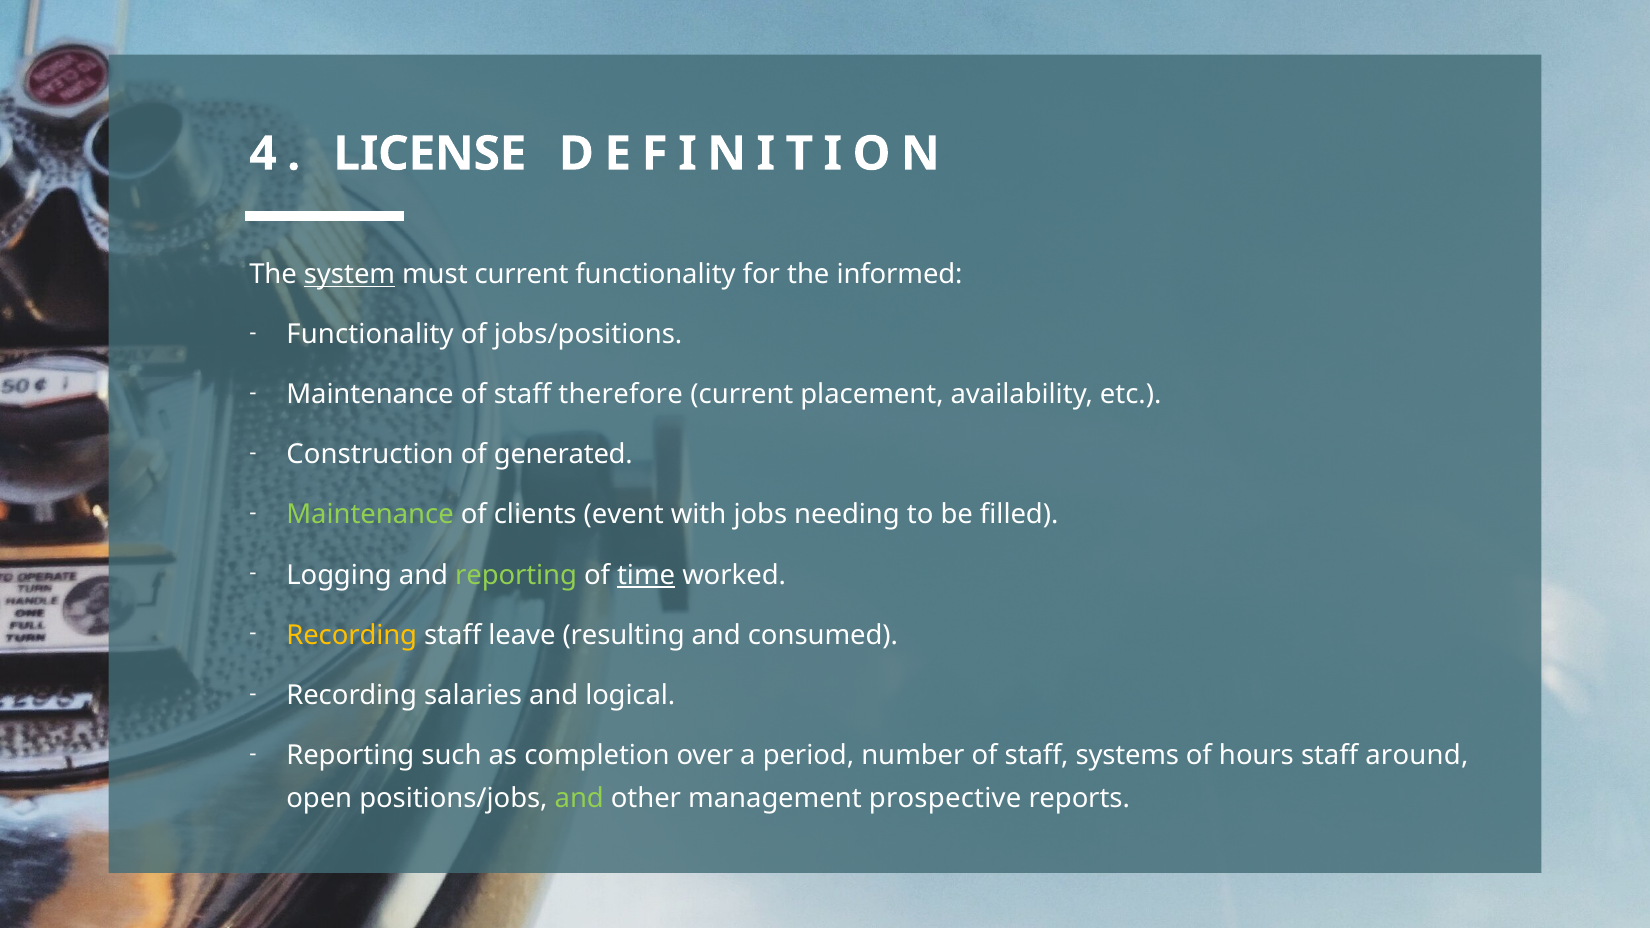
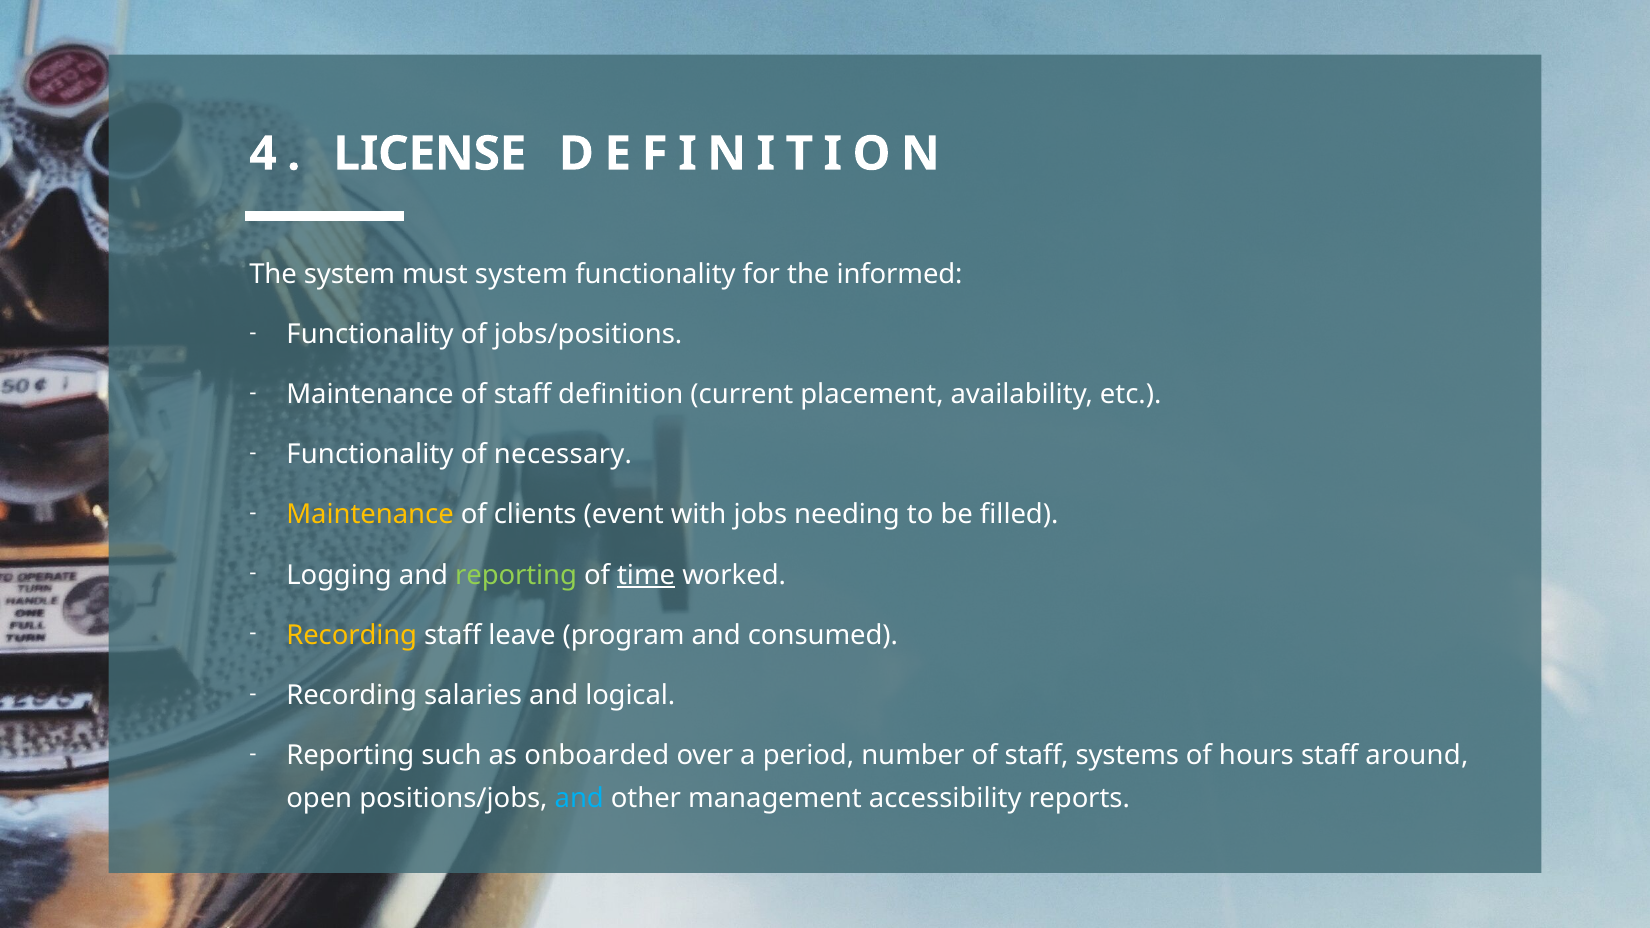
system underline: present -> none (349, 275)
must current: current -> system (521, 275)
staff therefore: therefore -> definition (621, 395)
Construction: Construction -> Functionality (370, 455)
generated: generated -> necessary (563, 455)
Maintenance colour: light green -> yellow (370, 515)
resulting: resulting -> program (624, 635)
completion: completion -> onboarded (597, 755)
and colour: light green -> light blue (579, 798)
prospective: prospective -> accessibility (945, 798)
